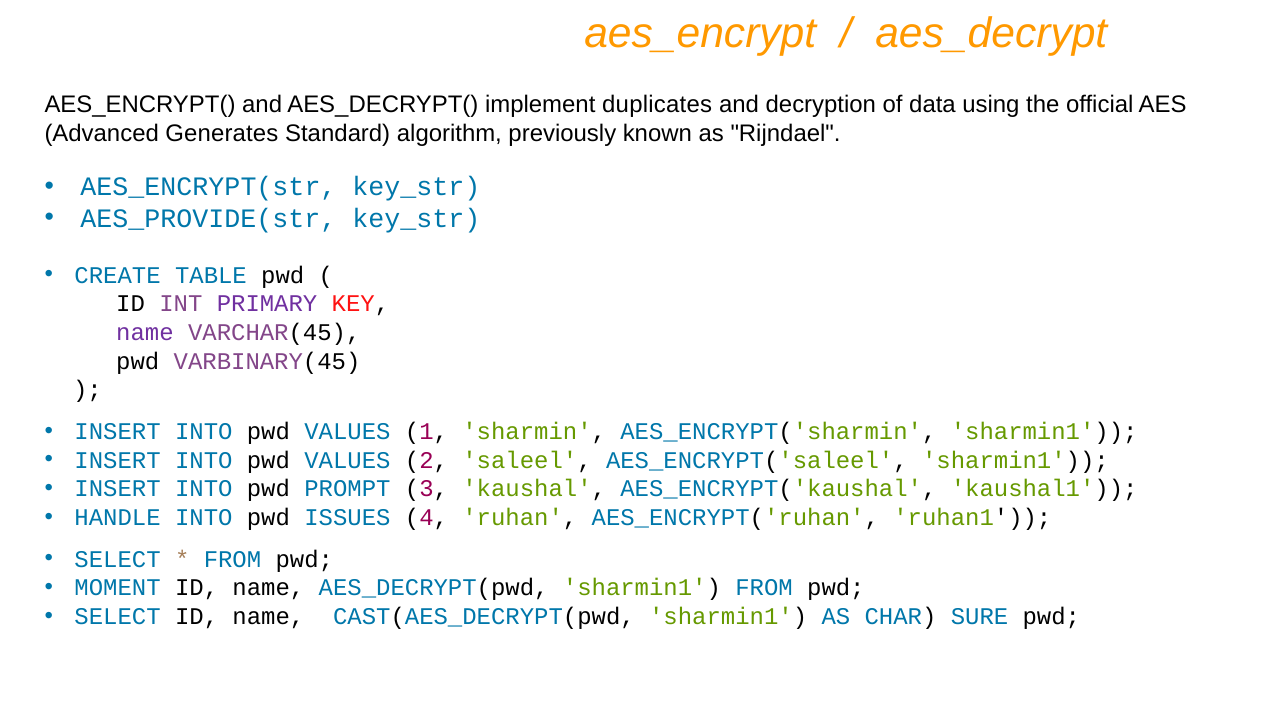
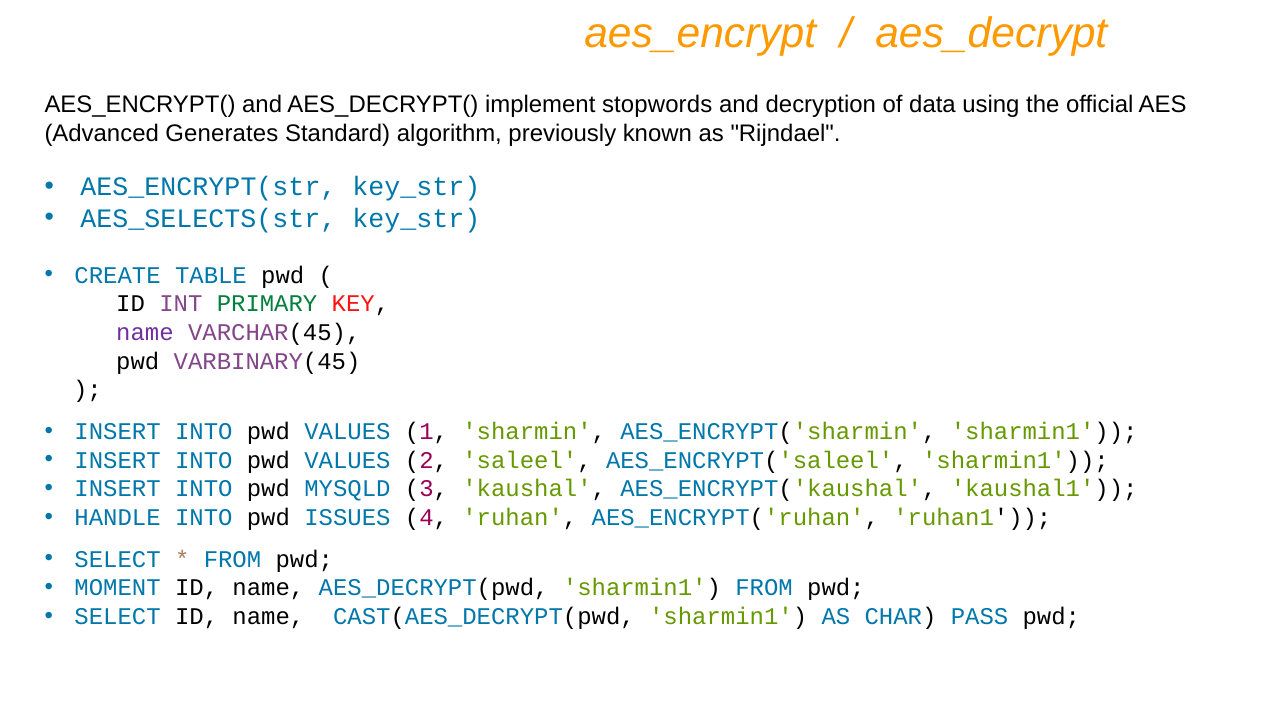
duplicates: duplicates -> stopwords (657, 105)
AES_PROVIDE(str: AES_PROVIDE(str -> AES_SELECTS(str (208, 219)
PRIMARY colour: purple -> green (267, 304)
PROMPT: PROMPT -> MYSQLD (347, 489)
SURE: SURE -> PASS (980, 617)
